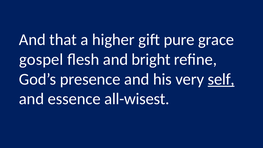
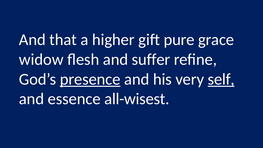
gospel: gospel -> widow (41, 59)
bright: bright -> suffer (151, 59)
presence underline: none -> present (90, 79)
